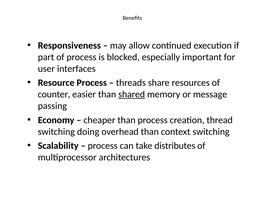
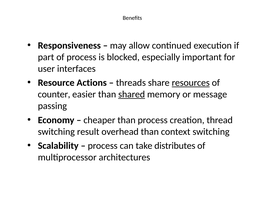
Resource Process: Process -> Actions (92, 83)
resources underline: none -> present (191, 83)
doing: doing -> result (88, 132)
